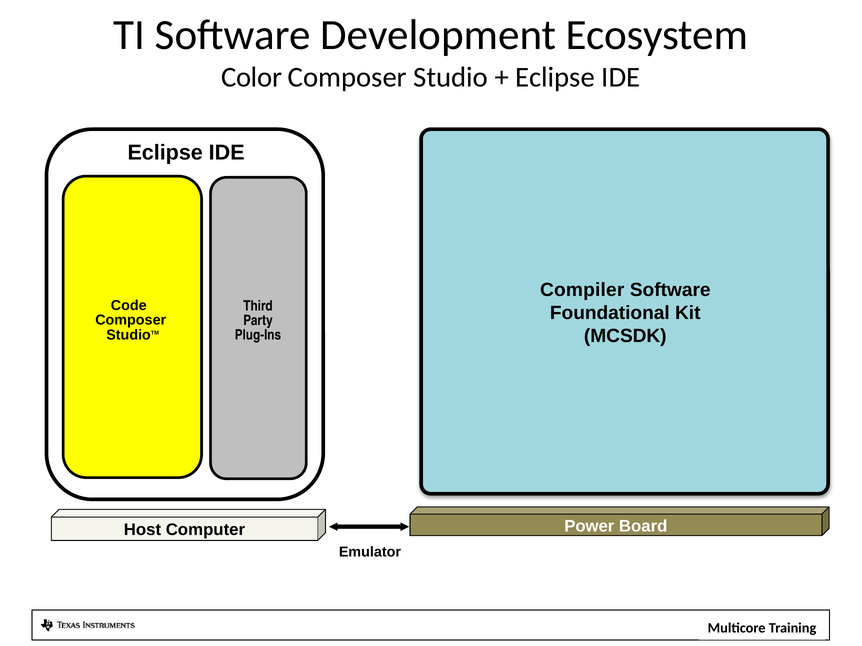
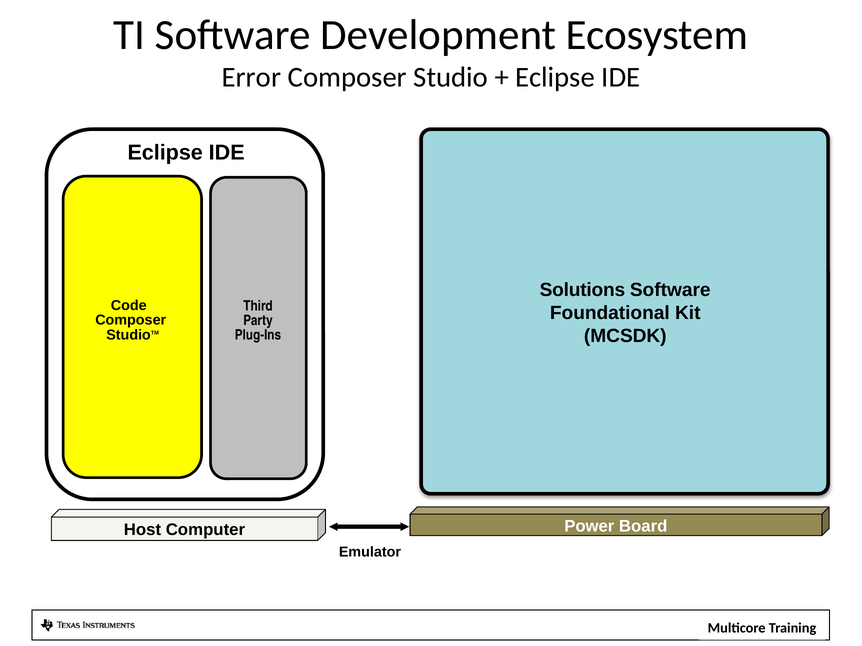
Color: Color -> Error (251, 77)
Compiler: Compiler -> Solutions (582, 290)
